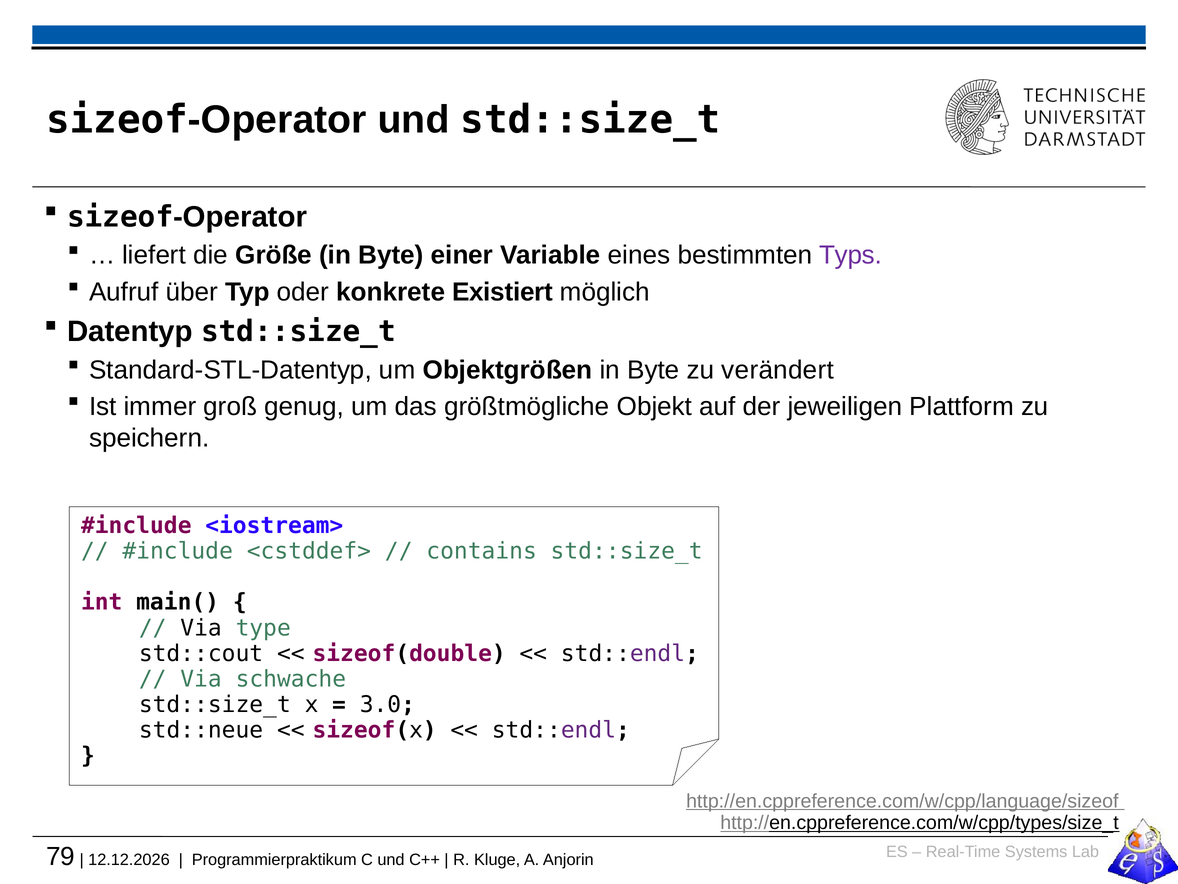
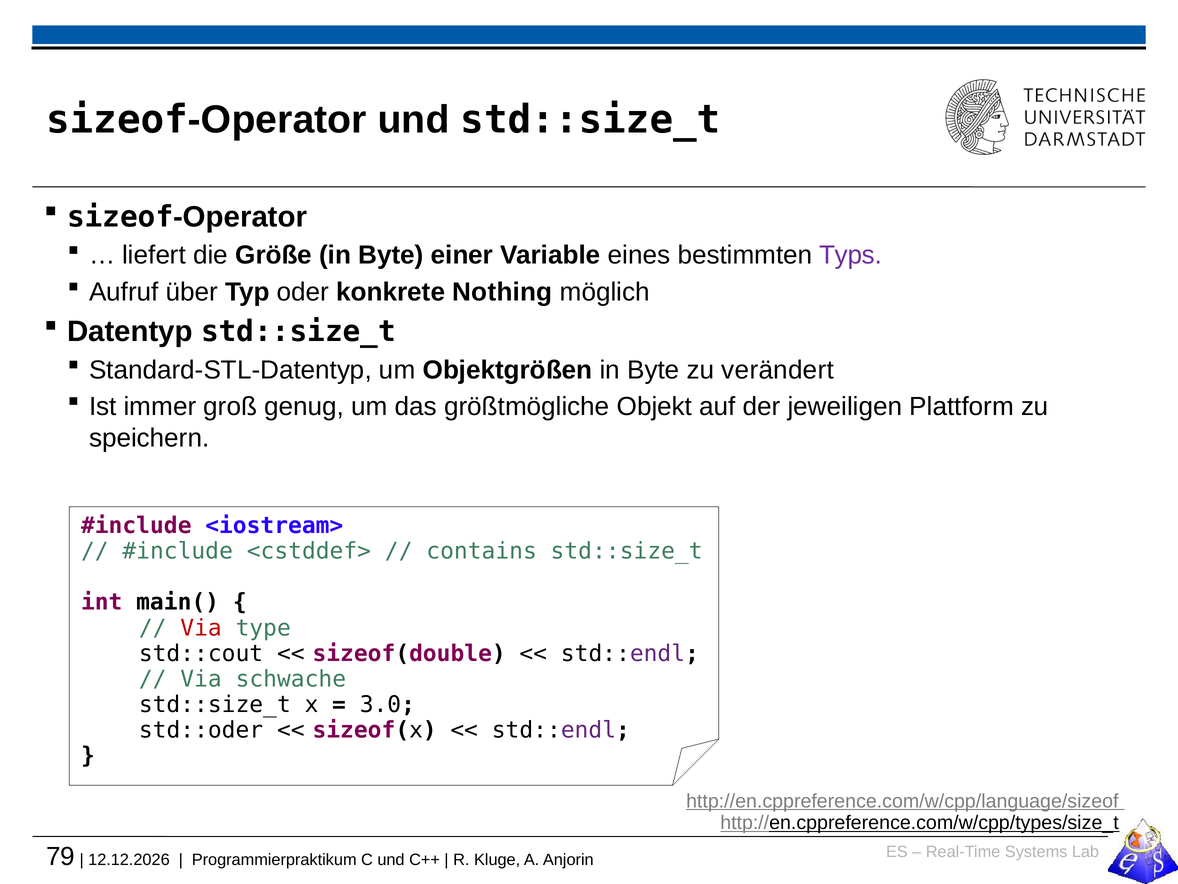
Existiert: Existiert -> Nothing (502, 292)
Via colour: black -> red (201, 628)
std::neue: std::neue -> std::oder (201, 730)
